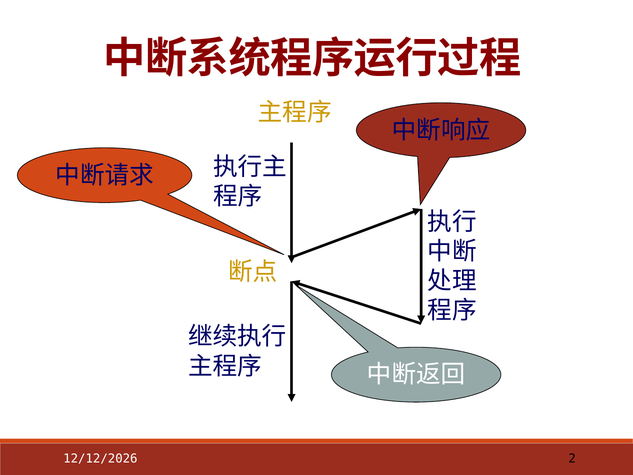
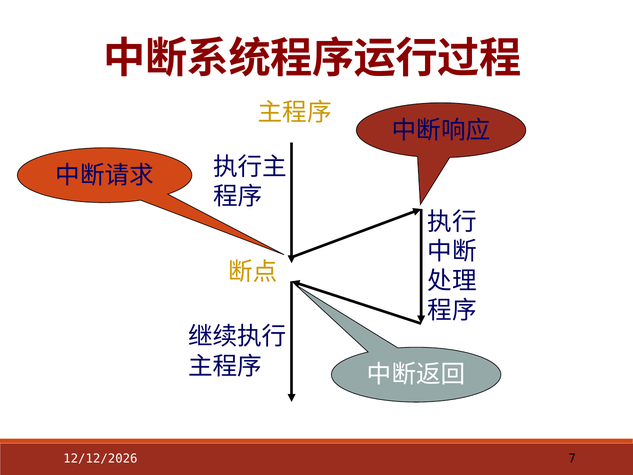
2: 2 -> 7 (572, 459)
